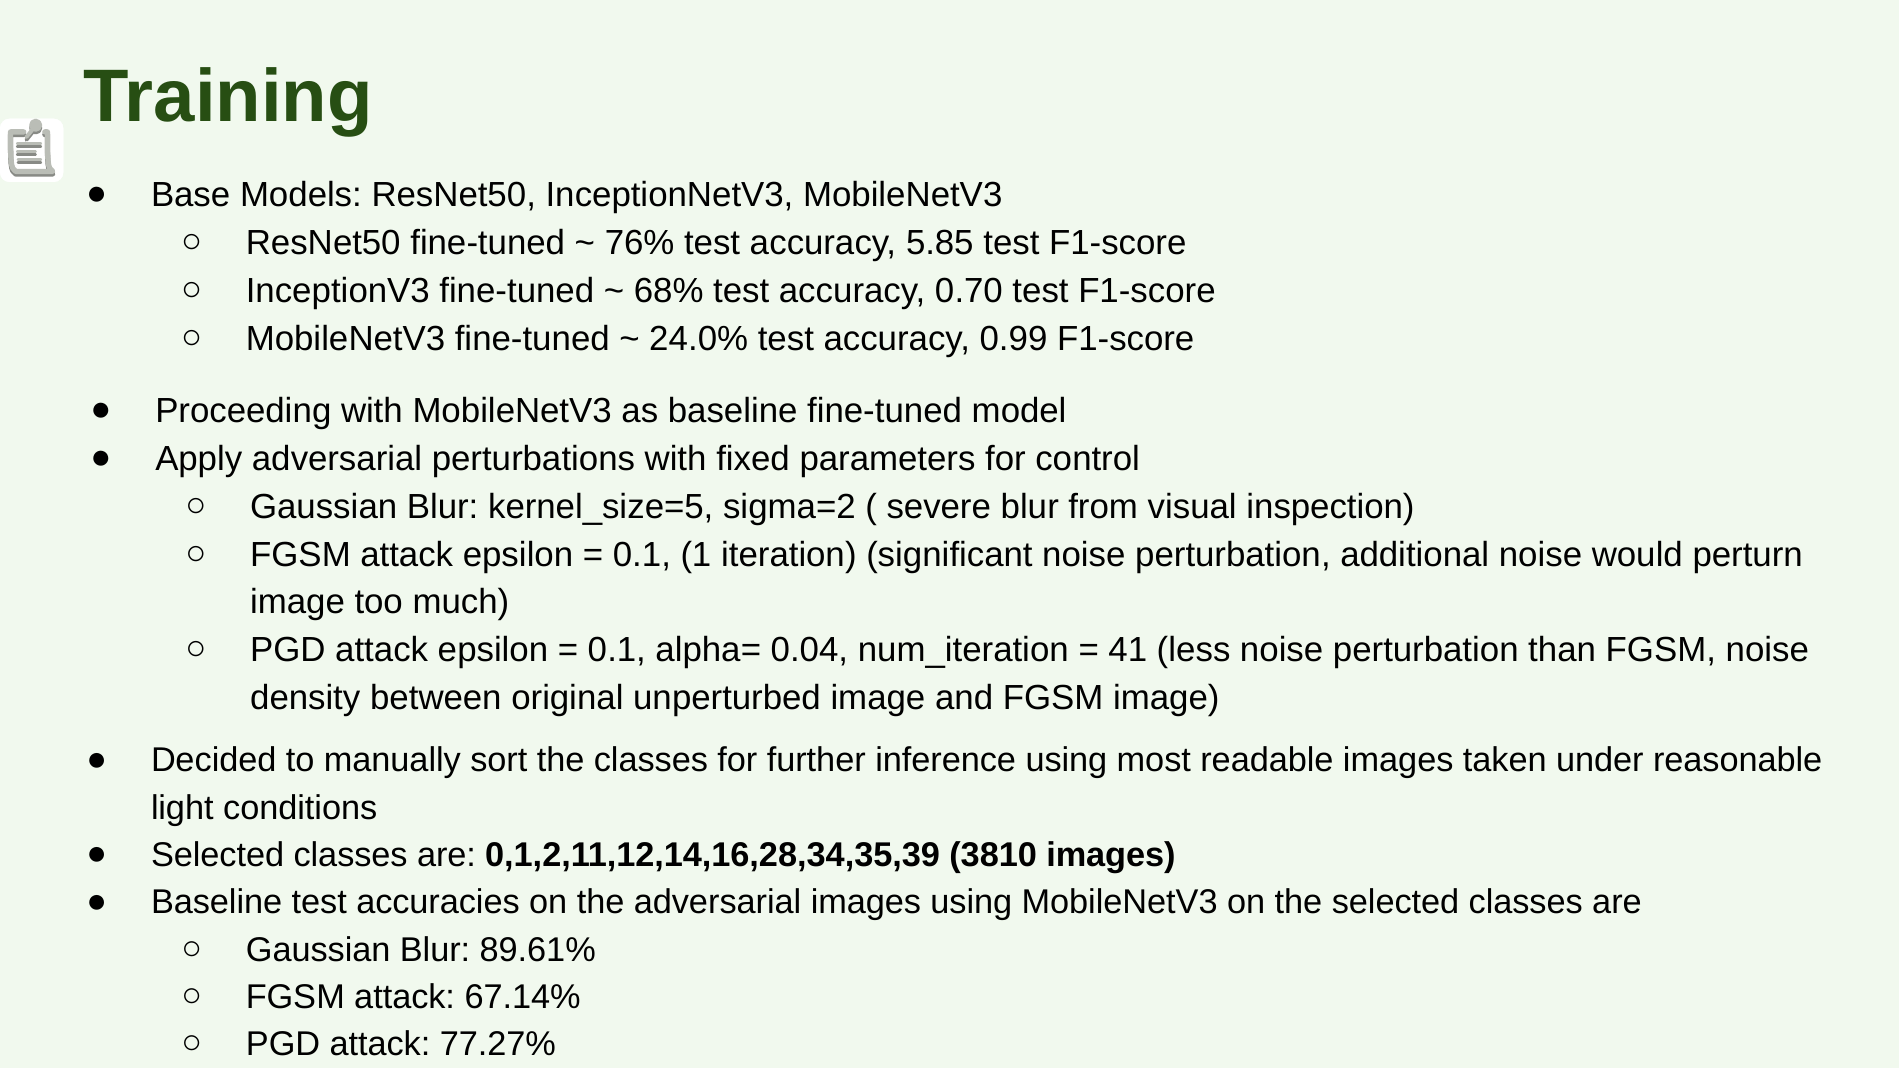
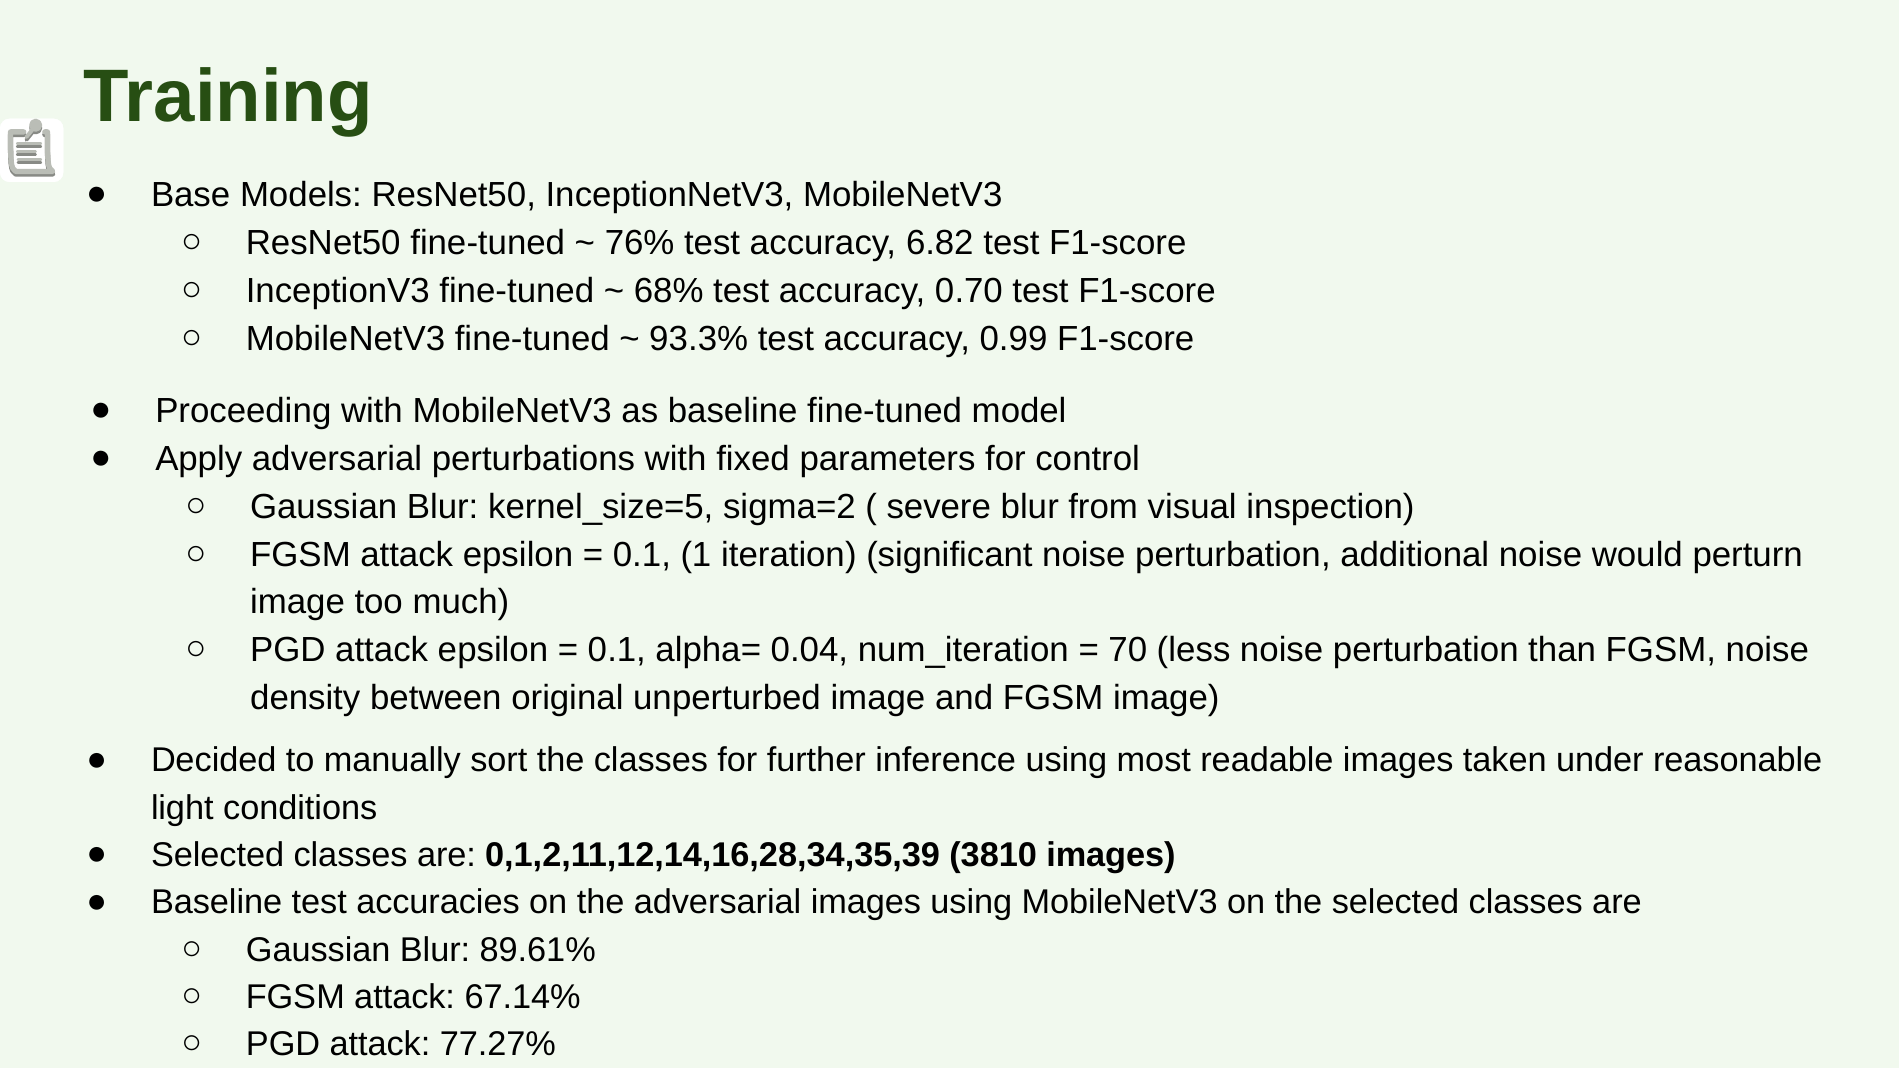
5.85: 5.85 -> 6.82 (940, 243)
24.0%: 24.0% -> 93.3% (699, 339)
41: 41 -> 70 (1128, 650)
